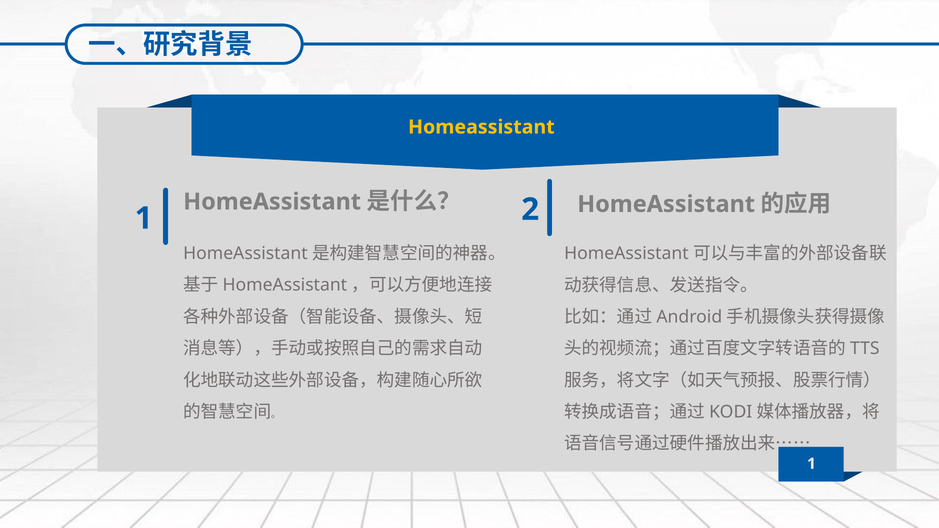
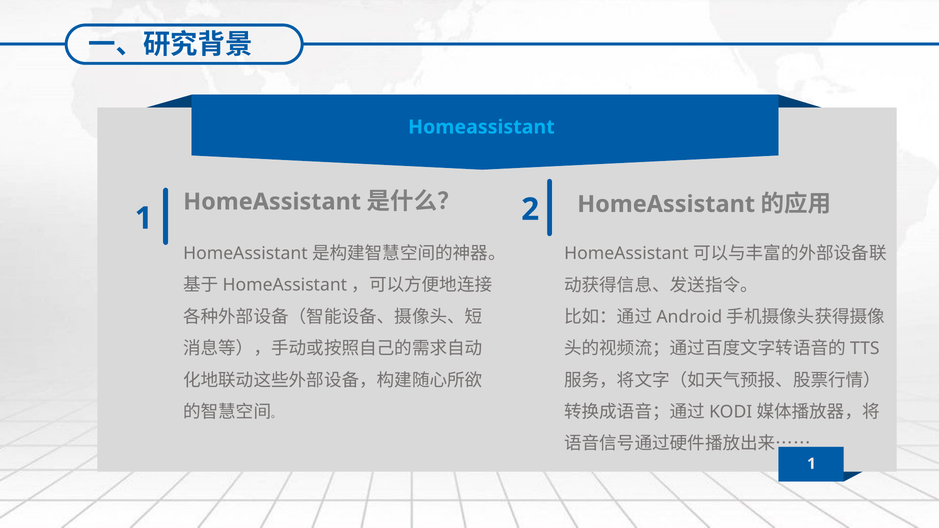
Homeassistant colour: yellow -> light blue (481, 127)
